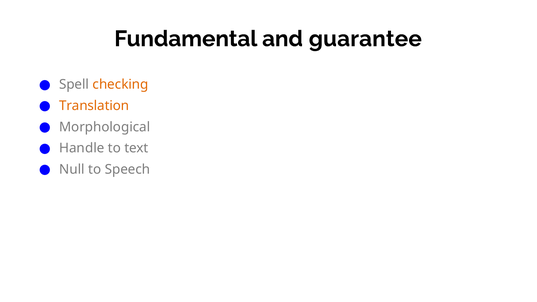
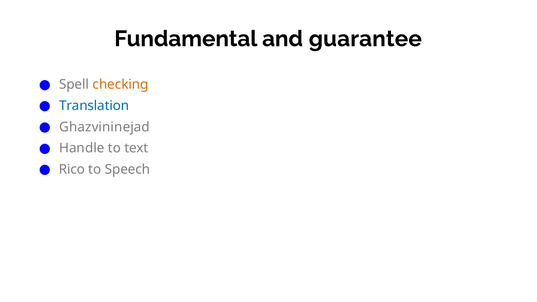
Translation colour: orange -> blue (94, 106)
Morphological: Morphological -> Ghazvininejad (105, 127)
Null: Null -> Rico (72, 169)
